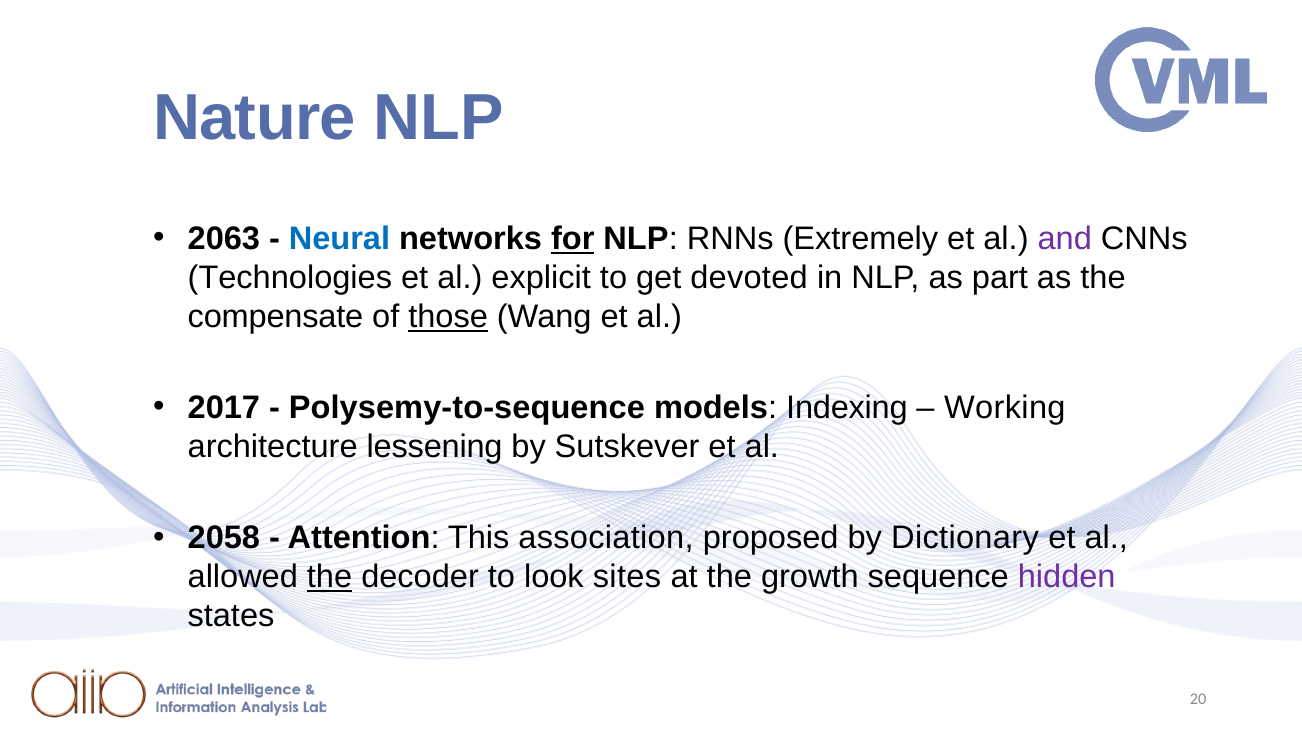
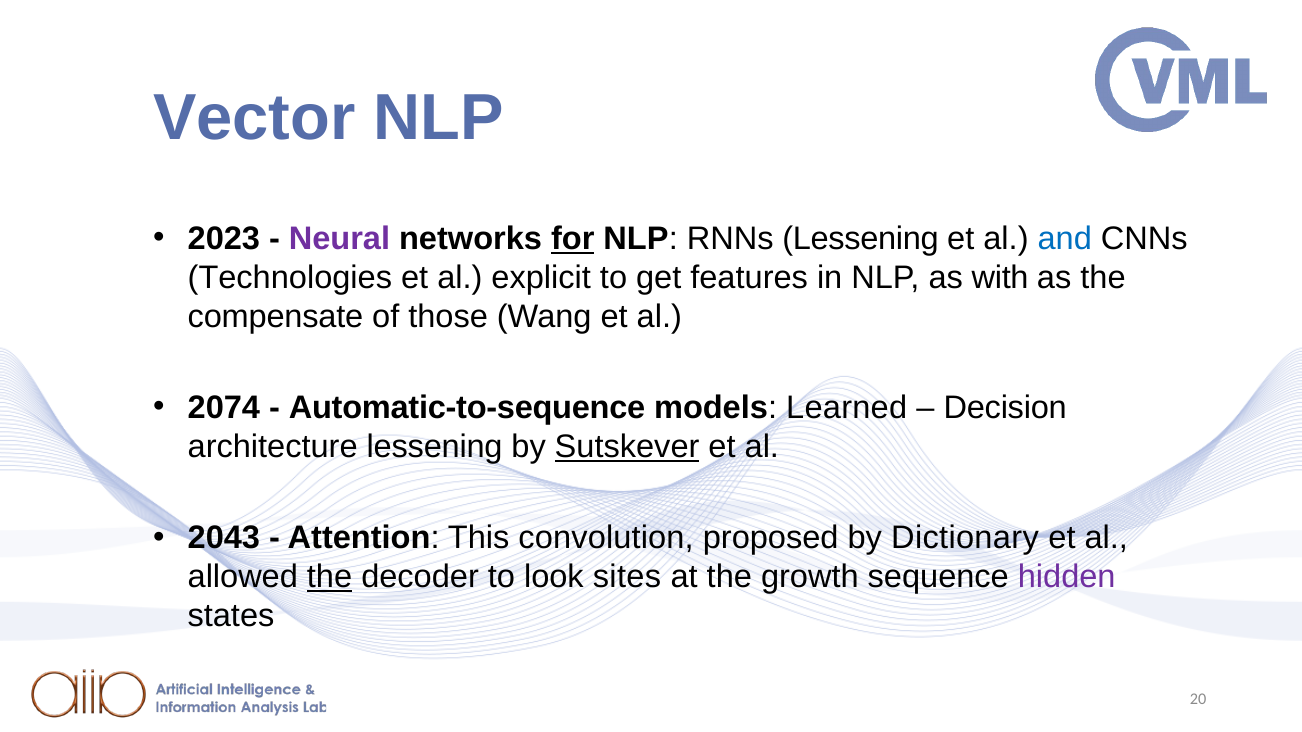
Nature: Nature -> Vector (254, 118)
2063: 2063 -> 2023 (224, 239)
Neural colour: blue -> purple (339, 239)
RNNs Extremely: Extremely -> Lessening (861, 239)
and colour: purple -> blue (1065, 239)
devoted: devoted -> features (749, 278)
part: part -> with (1000, 278)
those underline: present -> none (448, 317)
2017: 2017 -> 2074 (224, 408)
Polysemy-to-sequence: Polysemy-to-sequence -> Automatic-to-sequence (467, 408)
Indexing: Indexing -> Learned (847, 408)
Working: Working -> Decision (1005, 408)
Sutskever underline: none -> present (627, 447)
2058: 2058 -> 2043 (224, 538)
association: association -> convolution (606, 538)
